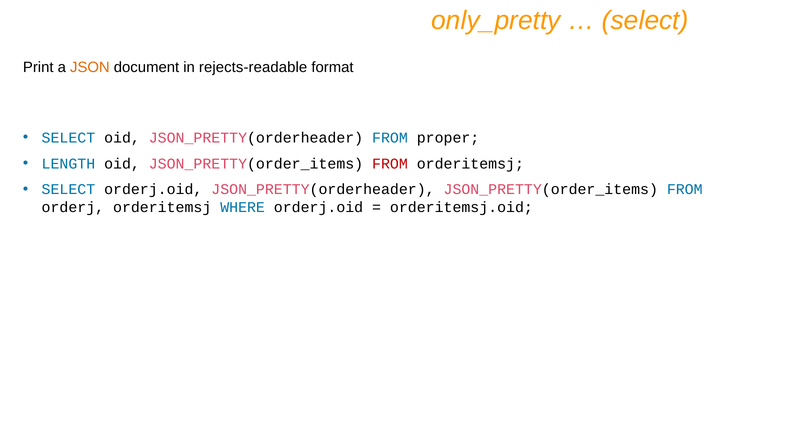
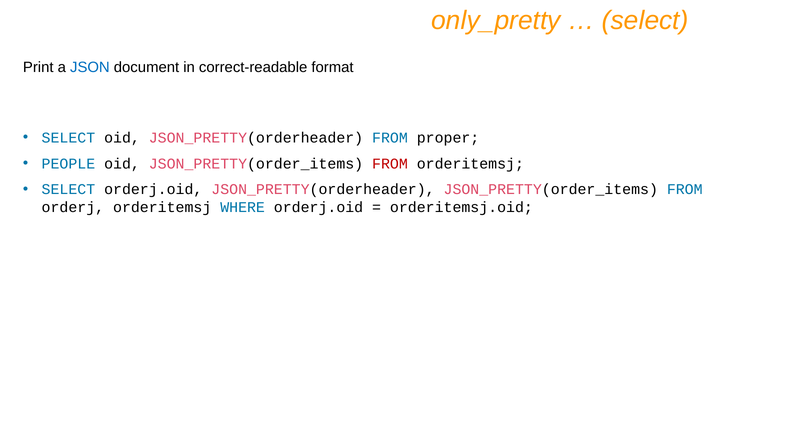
JSON colour: orange -> blue (90, 67)
rejects-readable: rejects-readable -> correct-readable (253, 67)
LENGTH: LENGTH -> PEOPLE (68, 164)
